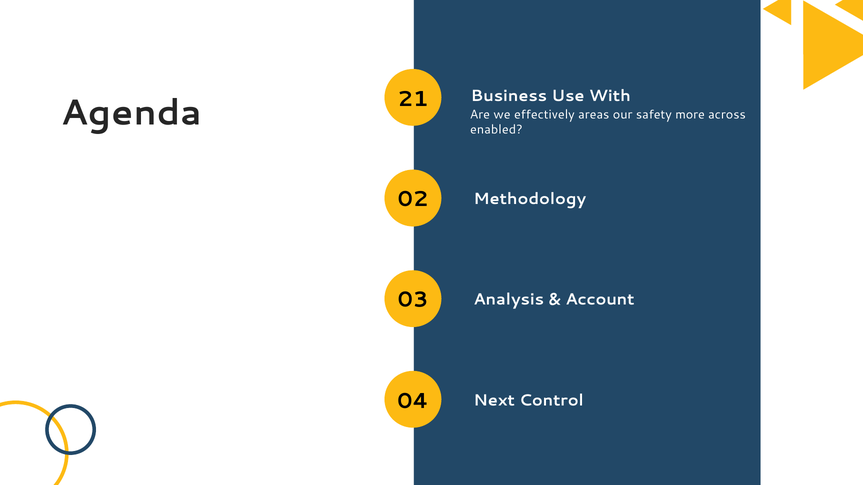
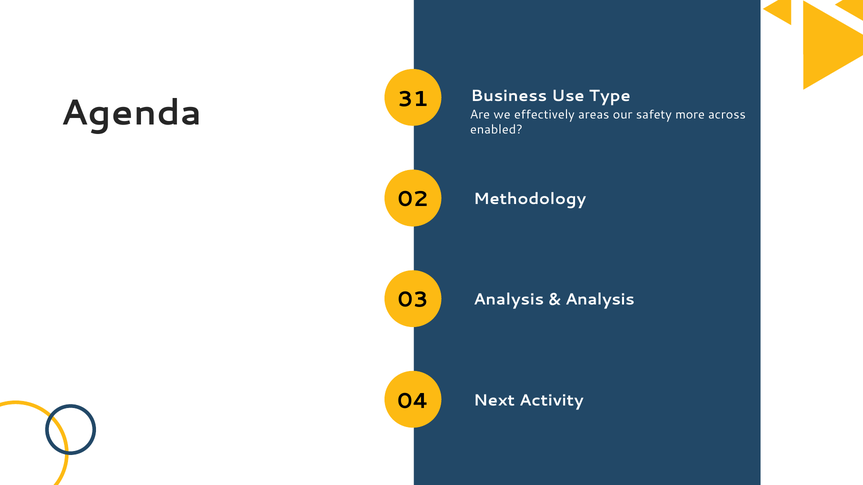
21: 21 -> 31 (413, 99)
With: With -> Type (610, 96)
Account: Account -> Analysis (600, 300)
Control: Control -> Activity (551, 401)
